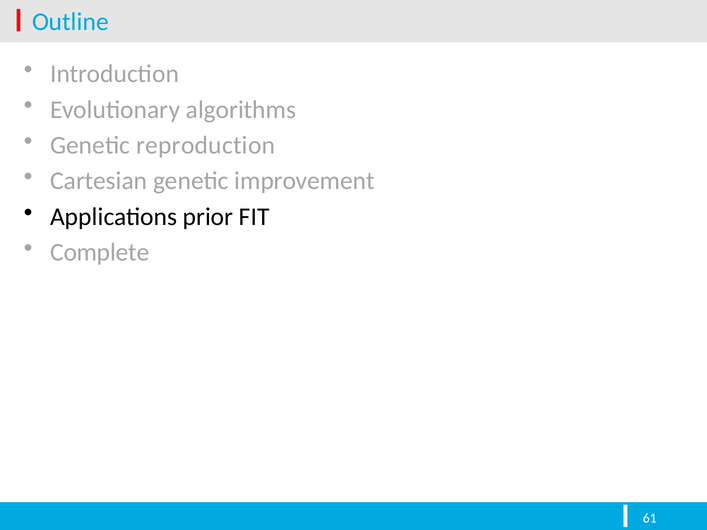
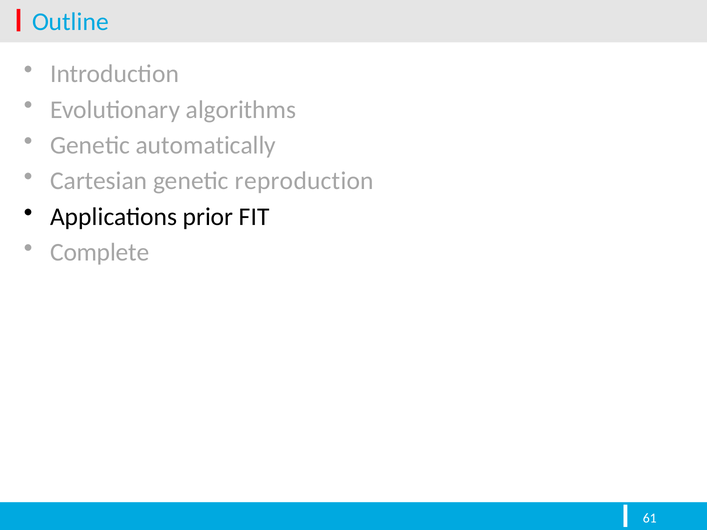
reproduction: reproduction -> automatically (206, 145)
improvement: improvement -> reproduction (304, 181)
